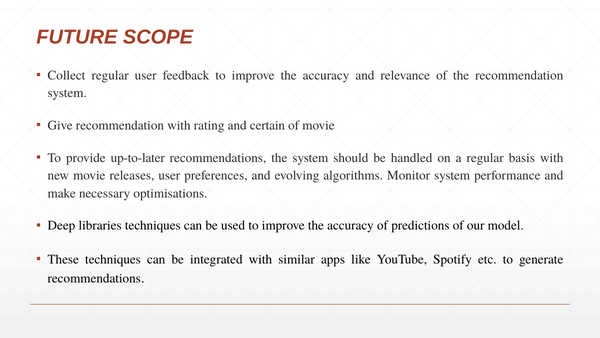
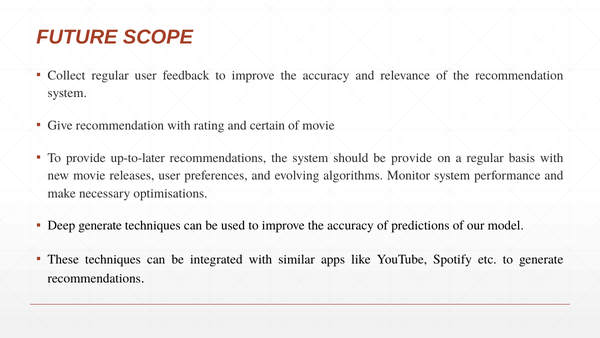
be handled: handled -> provide (412, 158)
Deep libraries: libraries -> generate (100, 225)
